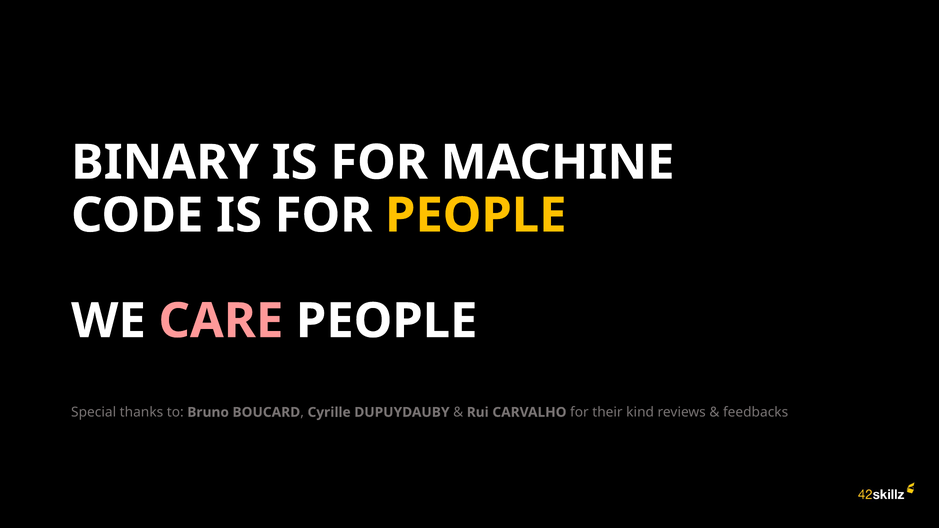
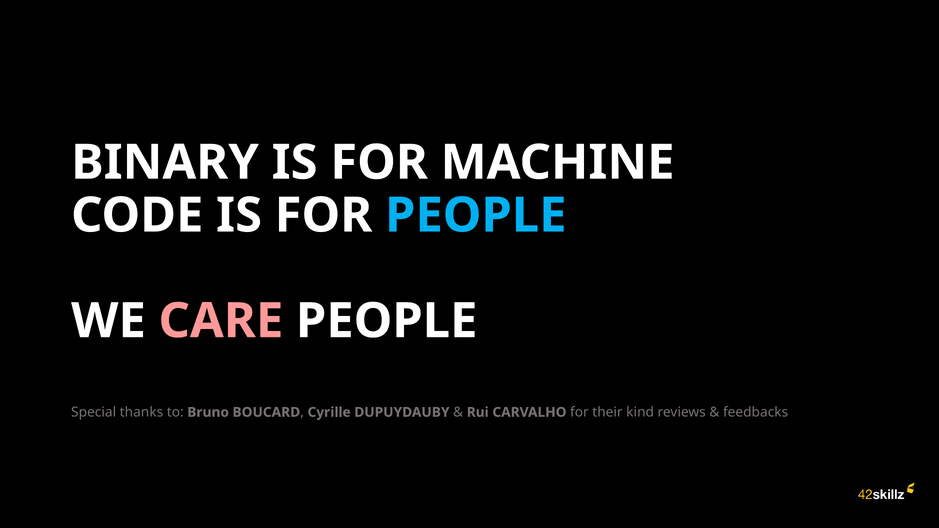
PEOPLE colour: yellow -> light blue (476, 215)
